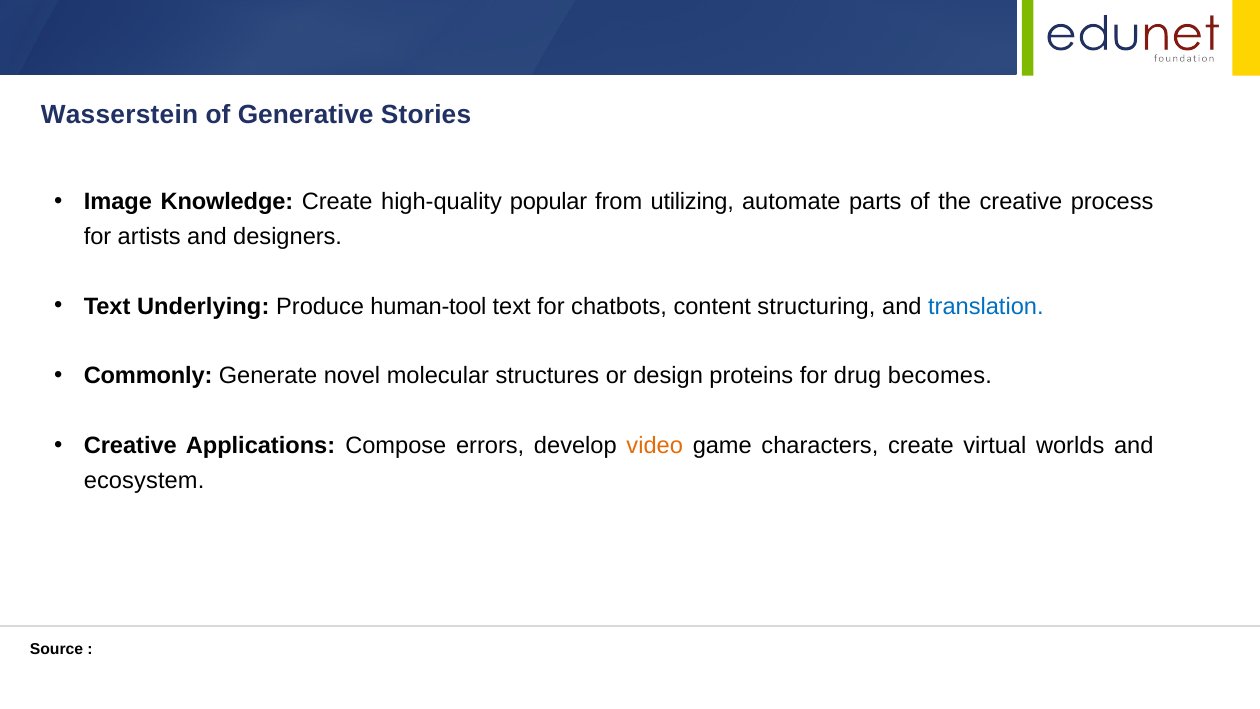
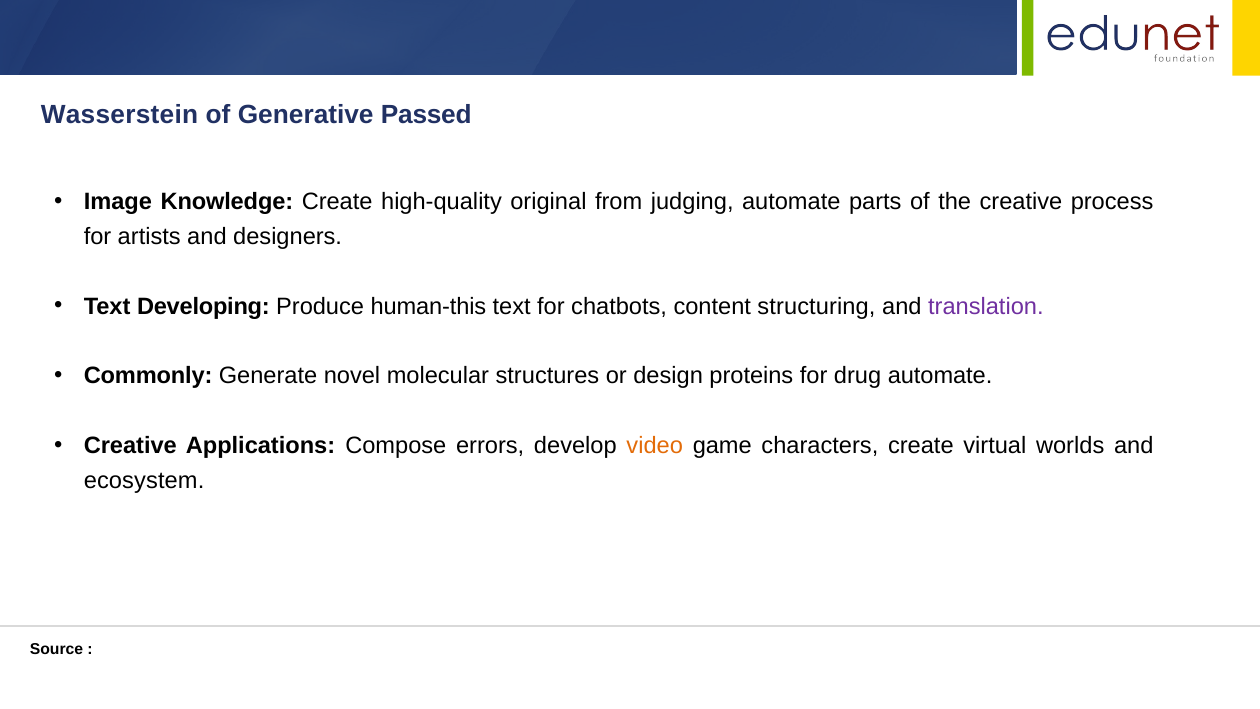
Stories: Stories -> Passed (426, 115)
popular: popular -> original (548, 202)
utilizing: utilizing -> judging (692, 202)
Underlying: Underlying -> Developing (203, 306)
human-tool: human-tool -> human-this (428, 306)
translation colour: blue -> purple (986, 306)
drug becomes: becomes -> automate (940, 376)
